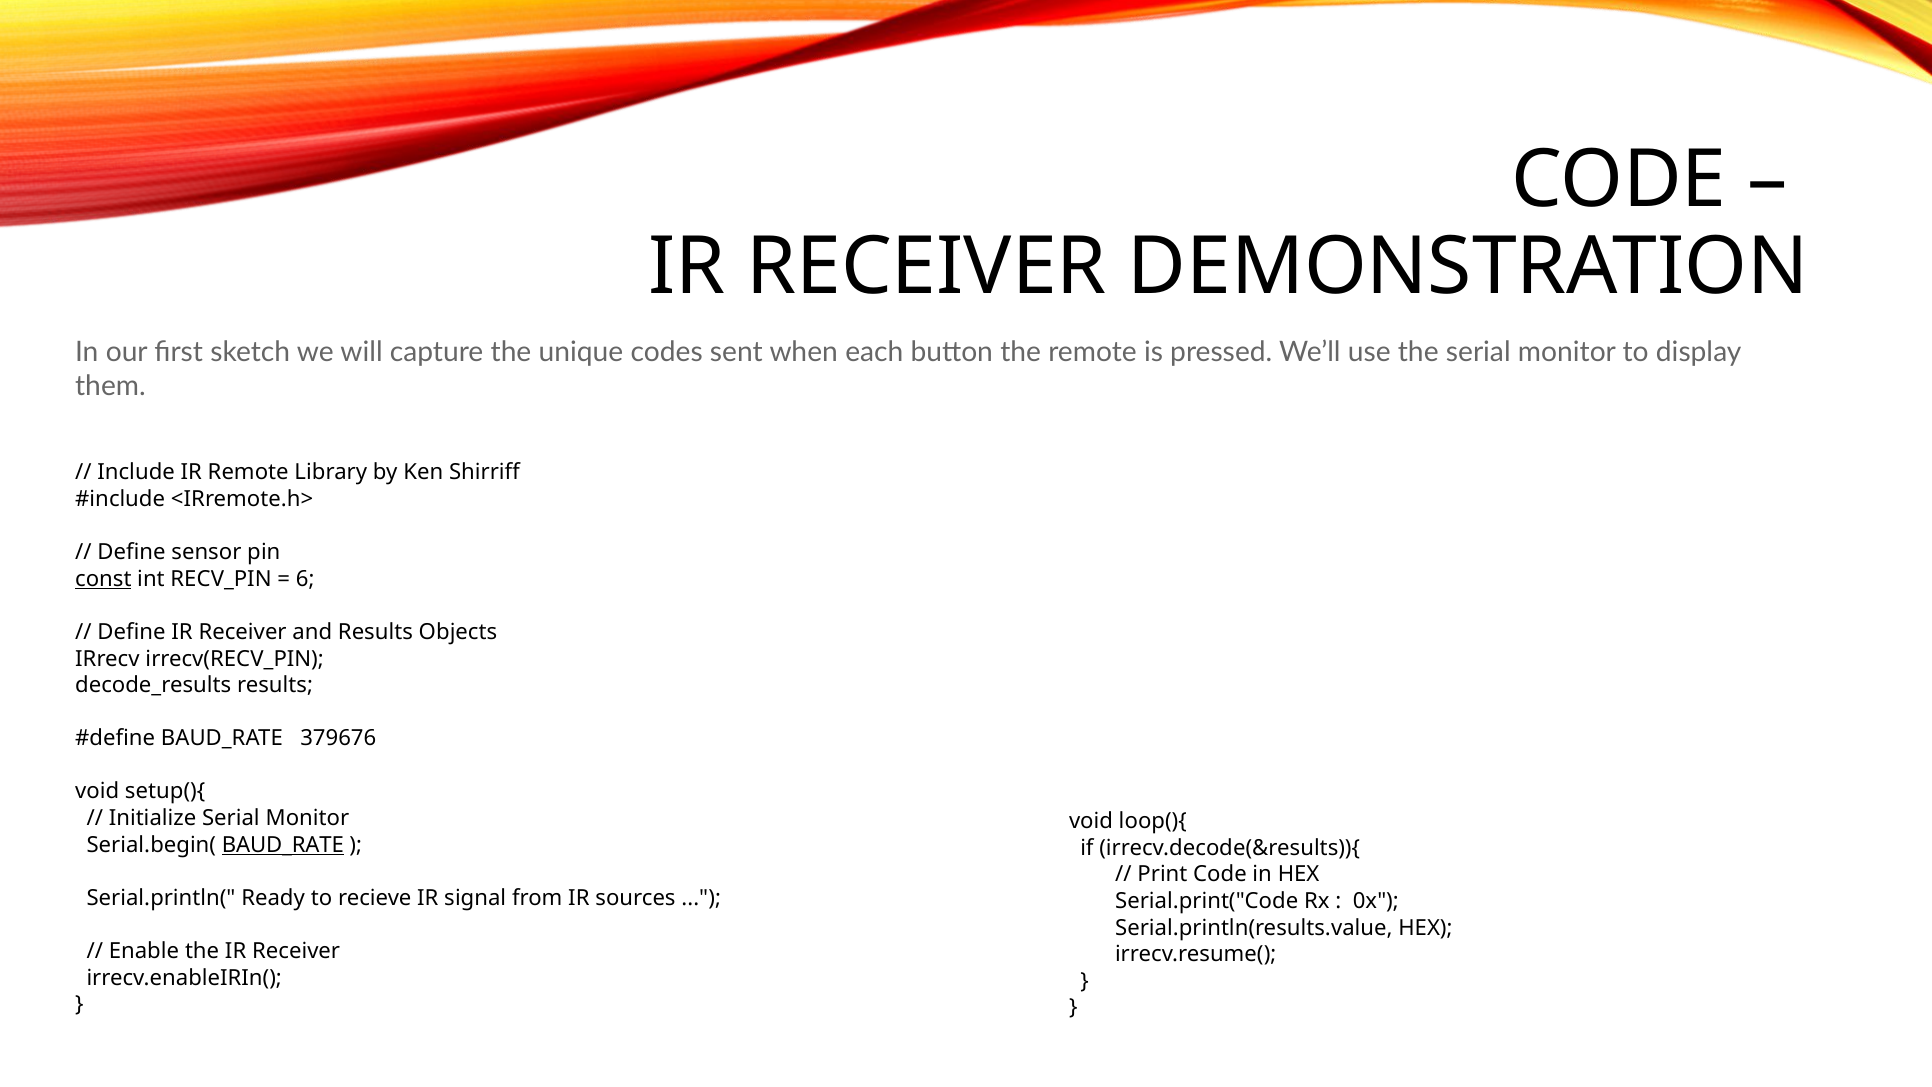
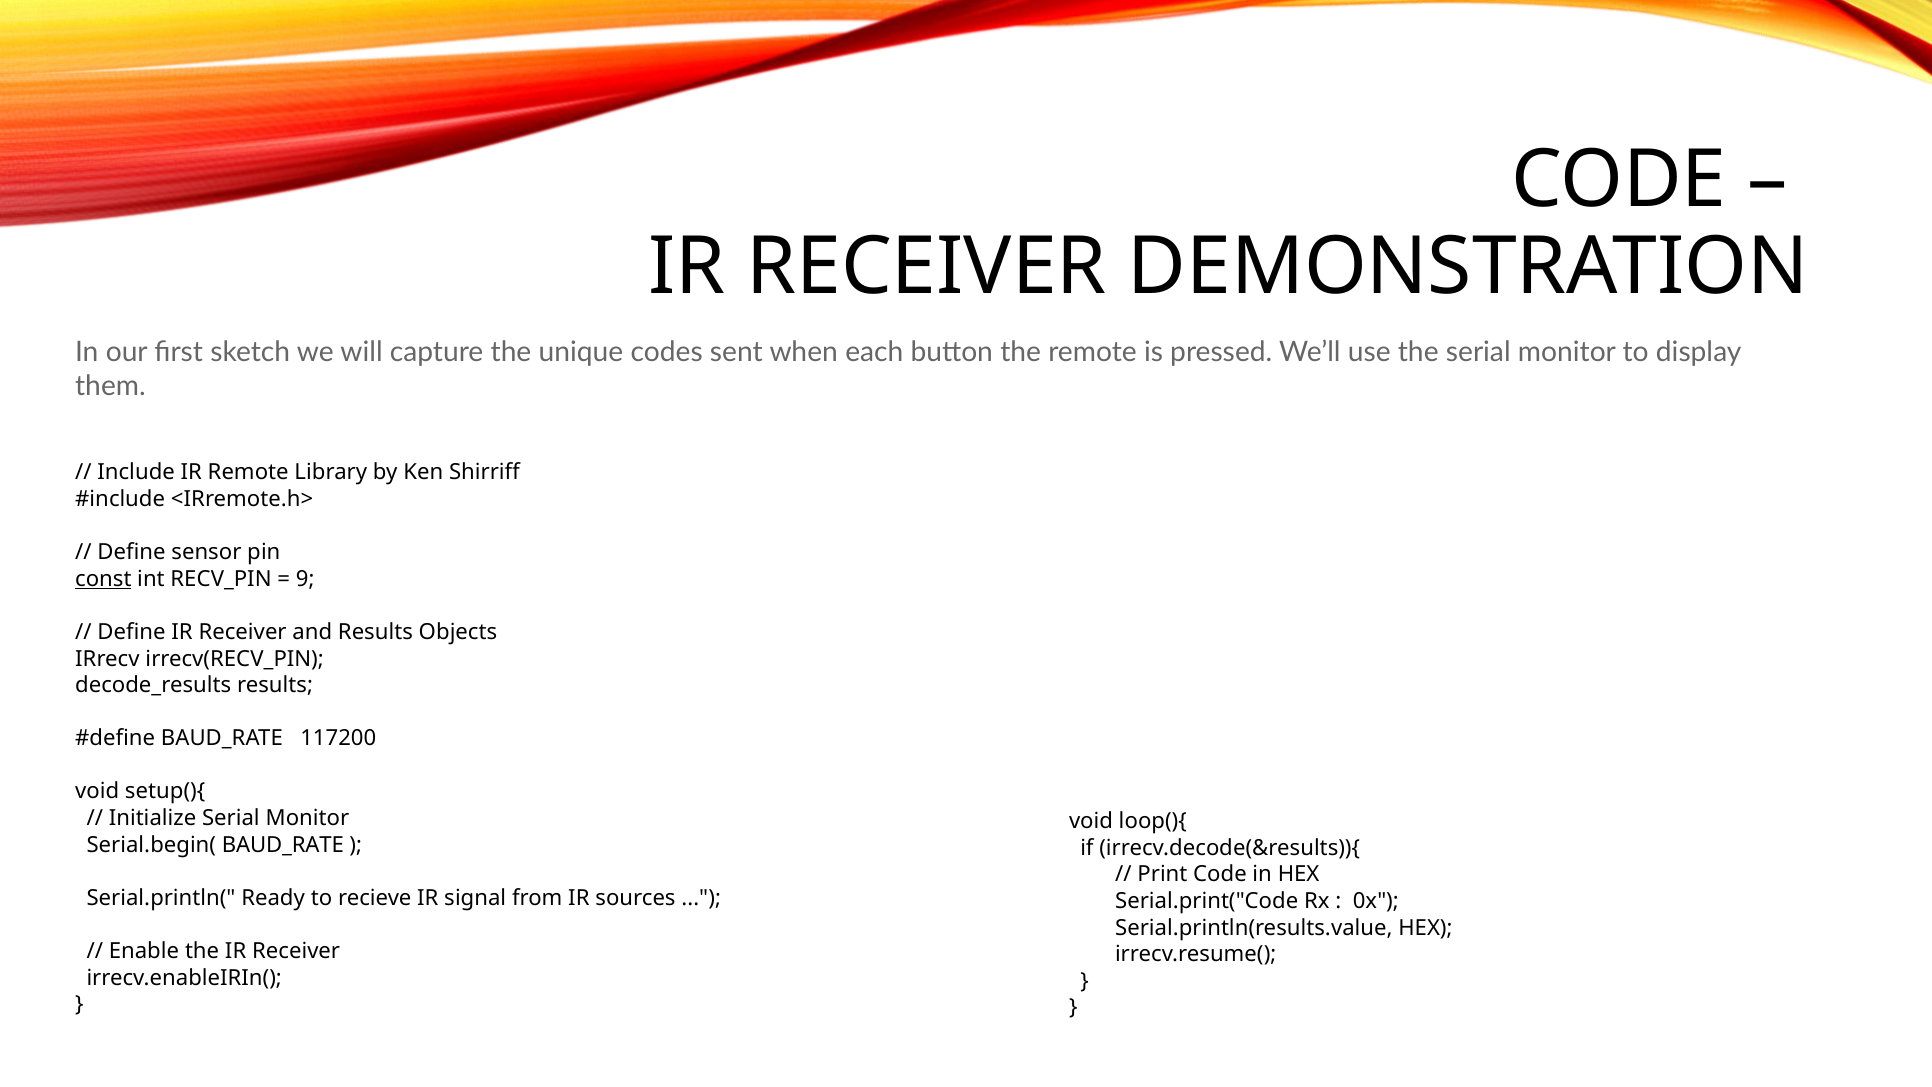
6: 6 -> 9 (305, 579)
379676: 379676 -> 117200 (338, 738)
BAUD_RATE underline: present -> none (283, 845)
